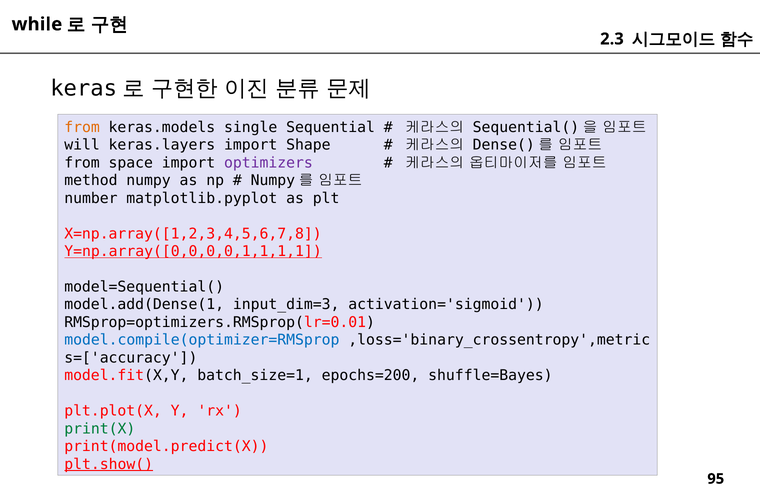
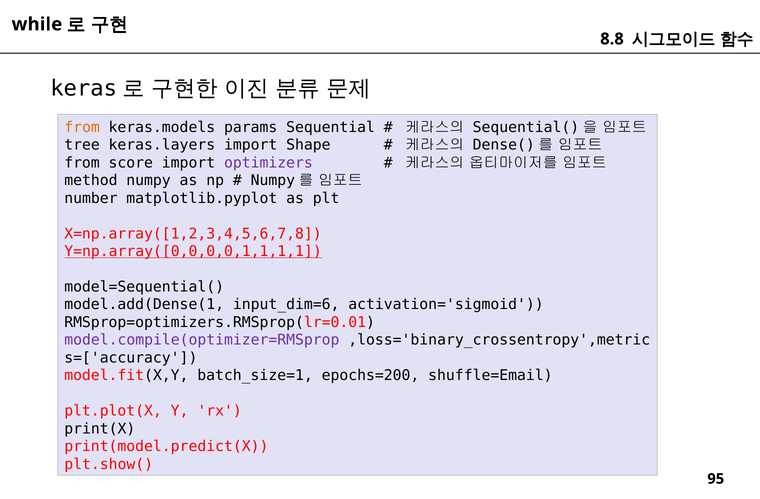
2.3: 2.3 -> 8.8 (612, 39)
single: single -> params (251, 127)
will: will -> tree (82, 145)
space: space -> score (131, 163)
input_dim=3: input_dim=3 -> input_dim=6 (286, 305)
model.compile(optimizer=RMSprop colour: blue -> purple (202, 340)
shuffle=Bayes: shuffle=Bayes -> shuffle=Email (490, 376)
print(X colour: green -> black (100, 429)
plt.show( underline: present -> none (109, 464)
